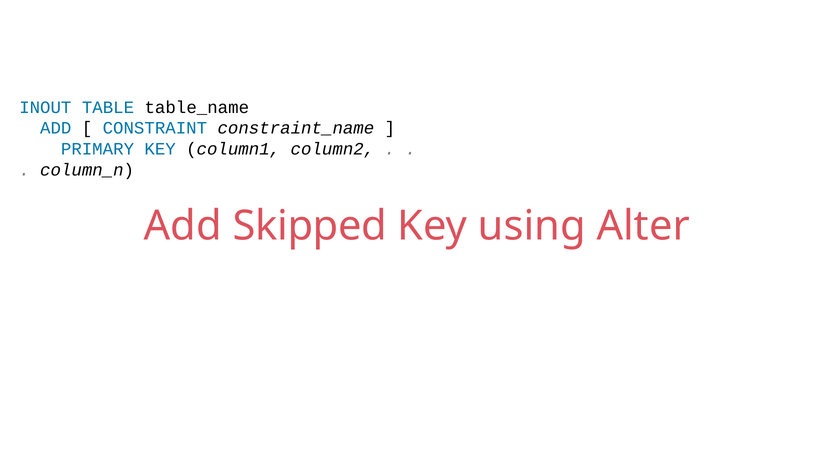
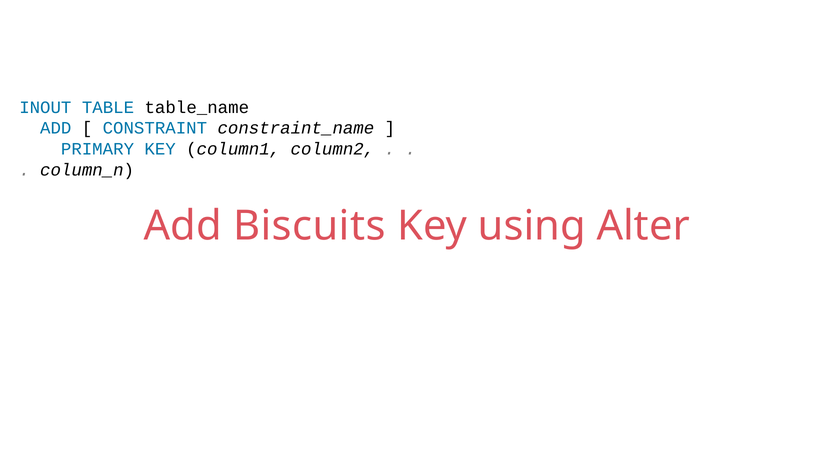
Skipped: Skipped -> Biscuits (309, 226)
